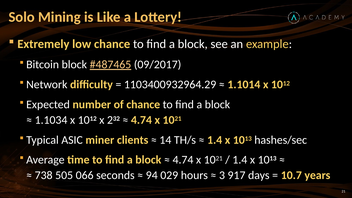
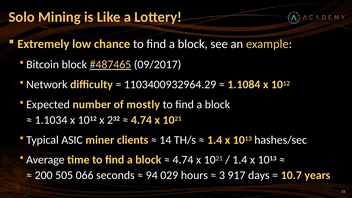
1.1014: 1.1014 -> 1.1084 (244, 85)
of chance: chance -> mostly (143, 105)
738: 738 -> 200 (44, 175)
